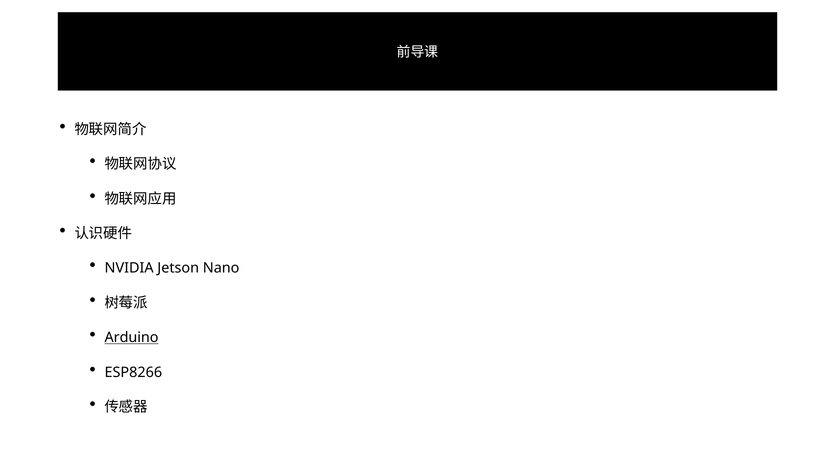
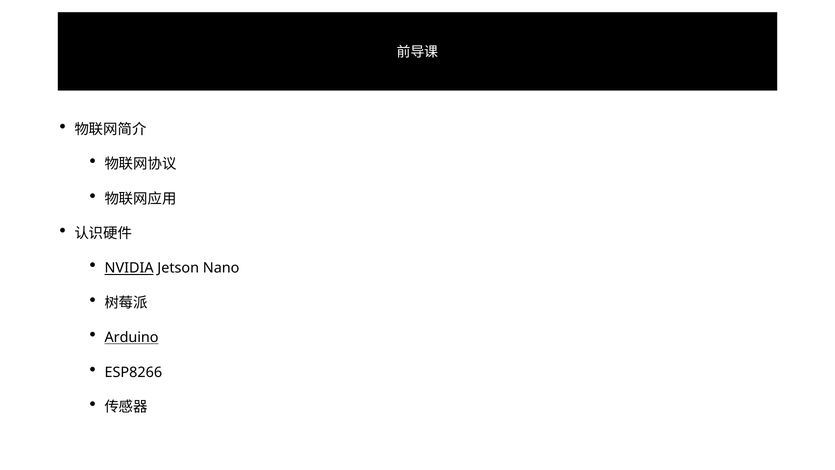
NVIDIA underline: none -> present (129, 268)
